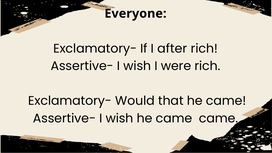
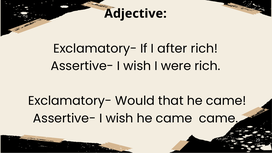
Everyone: Everyone -> Adjective (135, 14)
